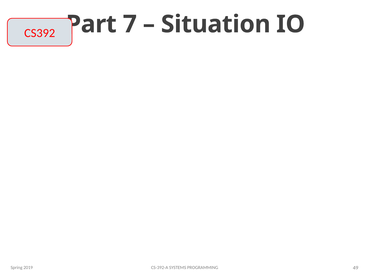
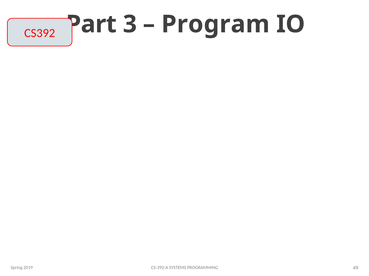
7: 7 -> 3 (130, 24)
Situation: Situation -> Program (215, 24)
